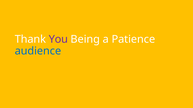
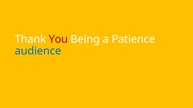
You colour: purple -> red (58, 39)
